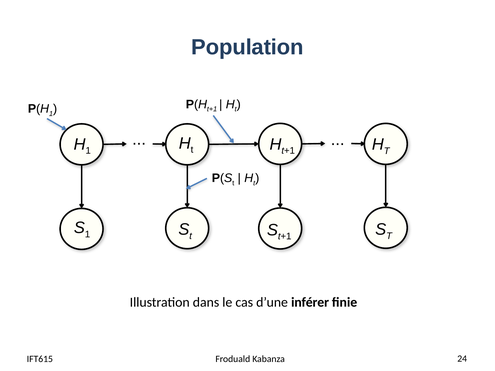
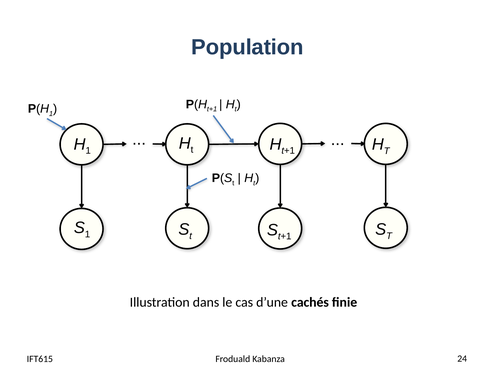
inférer: inférer -> cachés (310, 302)
